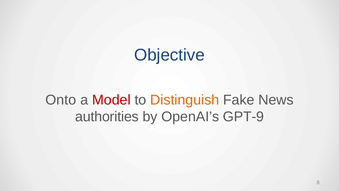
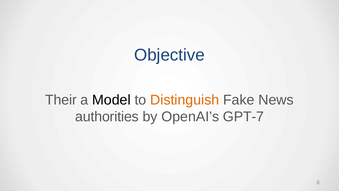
Onto: Onto -> Their (61, 100)
Model colour: red -> black (111, 100)
GPT-9: GPT-9 -> GPT-7 (243, 117)
